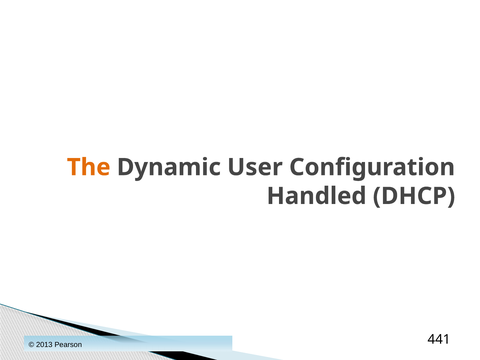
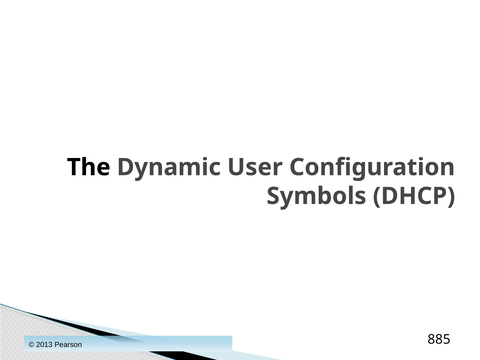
The colour: orange -> black (89, 167)
Handled: Handled -> Symbols (316, 196)
441: 441 -> 885 (439, 339)
